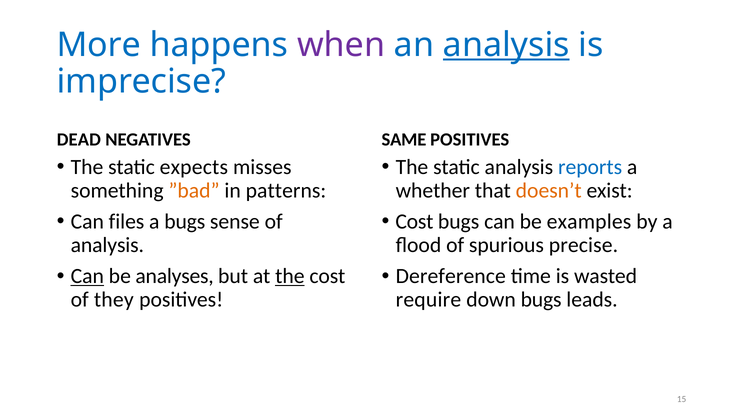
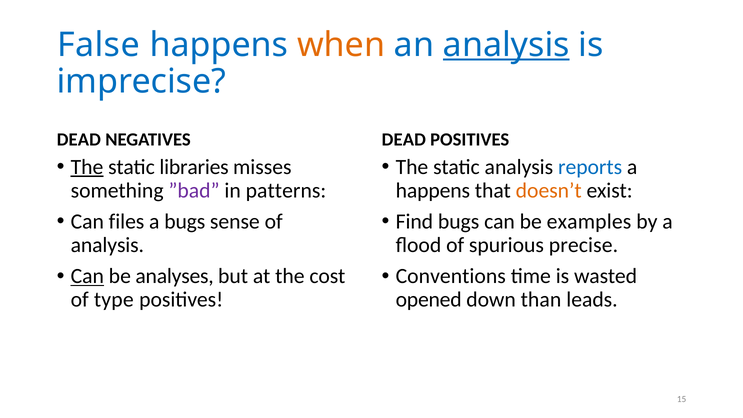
More: More -> False (99, 45)
when colour: purple -> orange (341, 45)
SAME: SAME -> DEAD (404, 140)
The underline: none -> present (87, 167)
expects: expects -> libraries (194, 167)
”bad colour: orange -> purple (194, 190)
whether: whether -> happens (433, 190)
Cost: Cost -> Find (414, 222)
the underline: present -> none (290, 276)
Dereference: Dereference -> Conventions (451, 276)
they: they -> type (114, 300)
require: require -> opened (429, 300)
down bugs: bugs -> than (541, 300)
